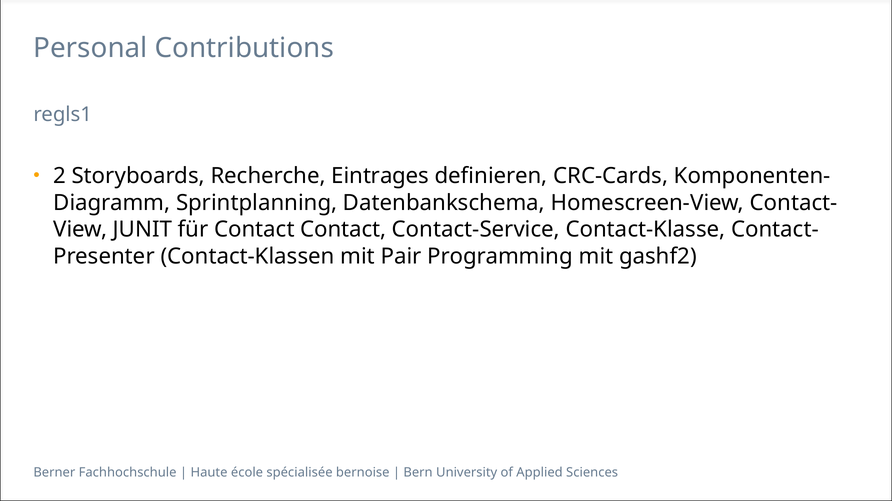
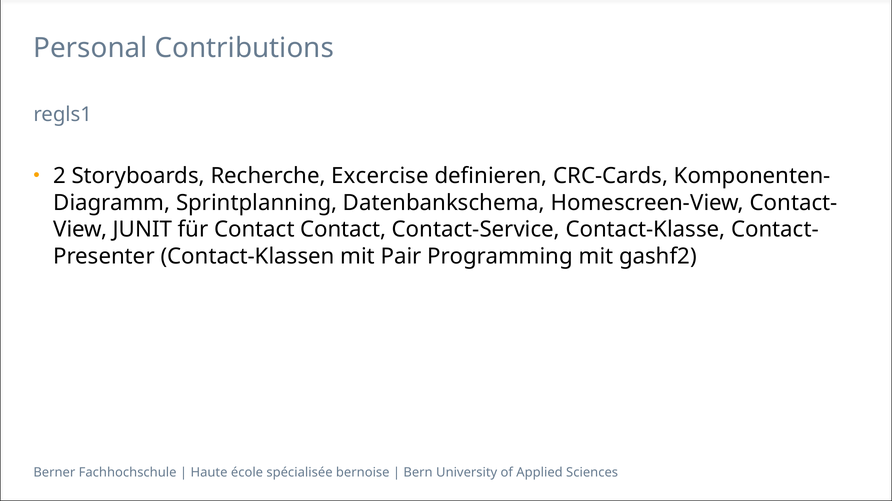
Eintrages: Eintrages -> Excercise (380, 176)
